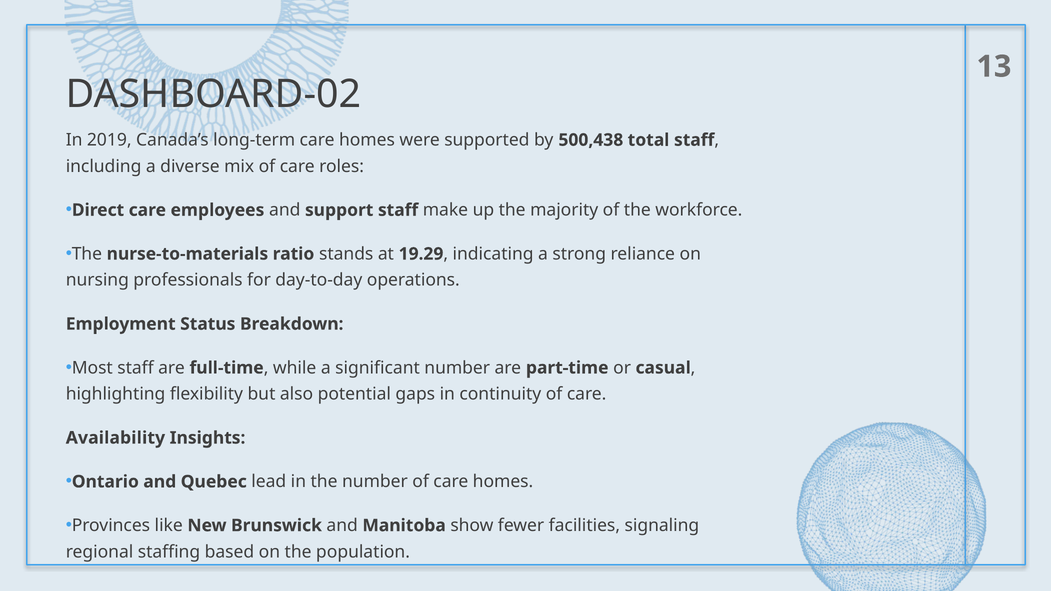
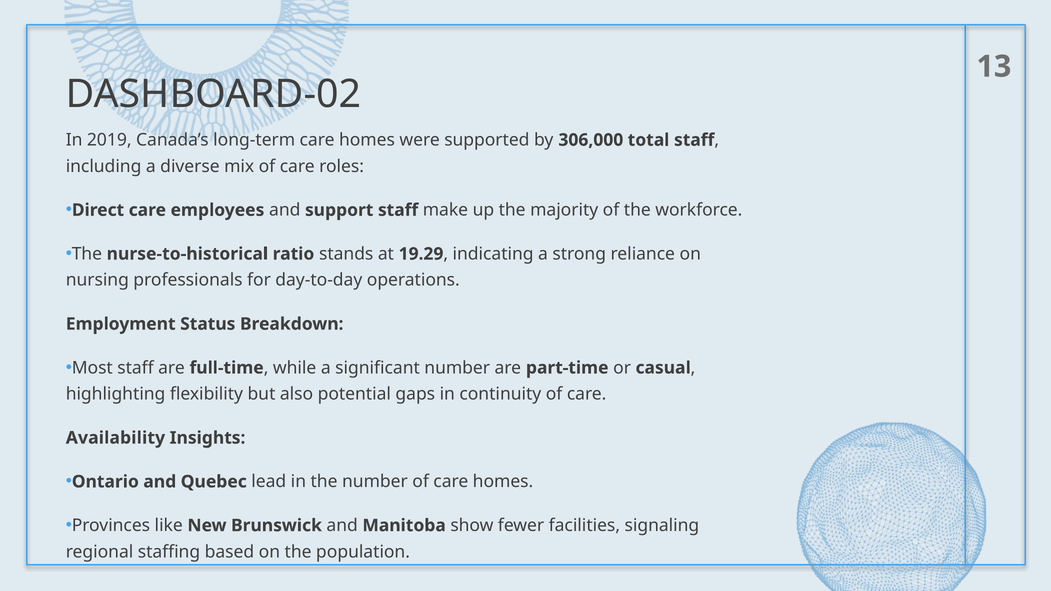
500,438: 500,438 -> 306,000 (591, 140)
nurse-to-materials: nurse-to-materials -> nurse-to-historical (187, 254)
